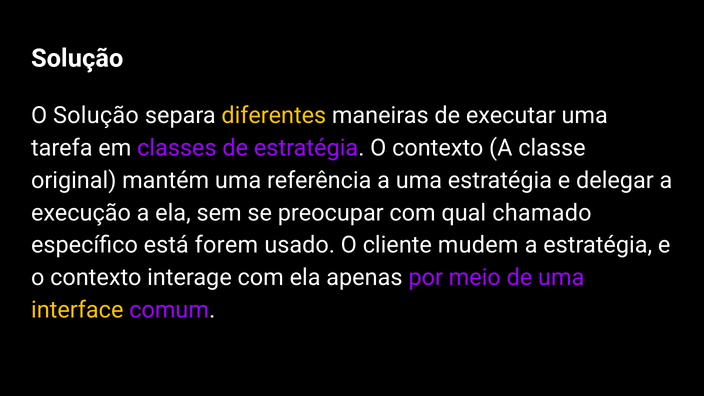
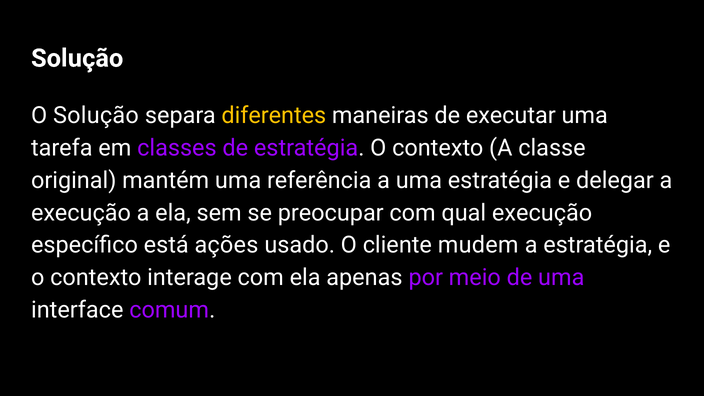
qual chamado: chamado -> execução (542, 213)
forem: forem -> ações (226, 245)
interface colour: yellow -> white (77, 310)
